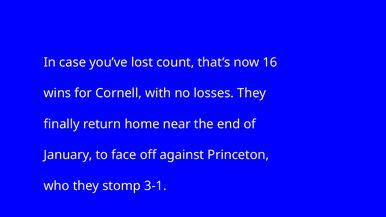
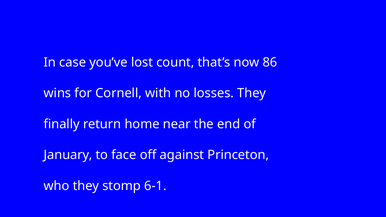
16: 16 -> 86 (270, 62)
3-1: 3-1 -> 6-1 (155, 186)
